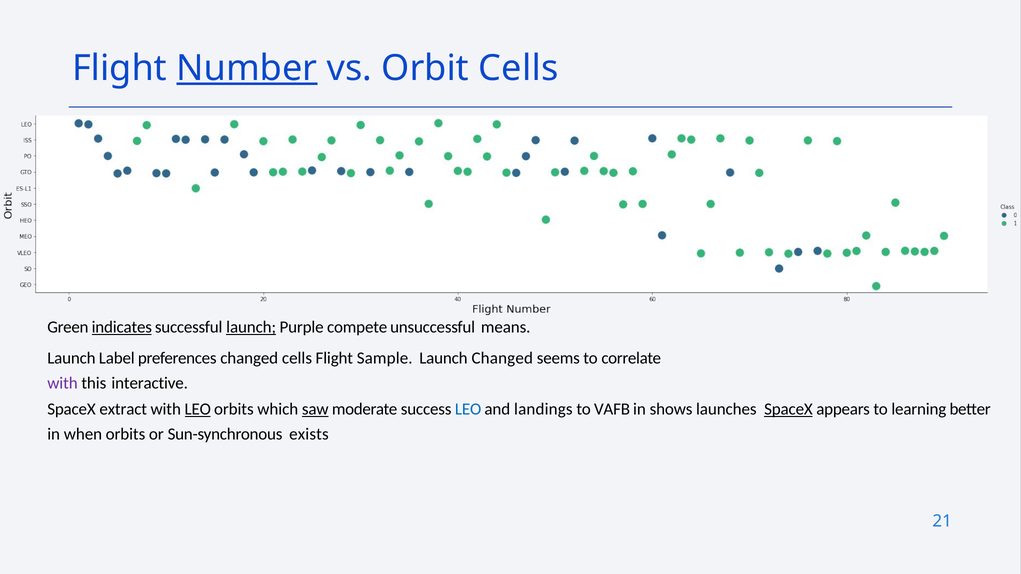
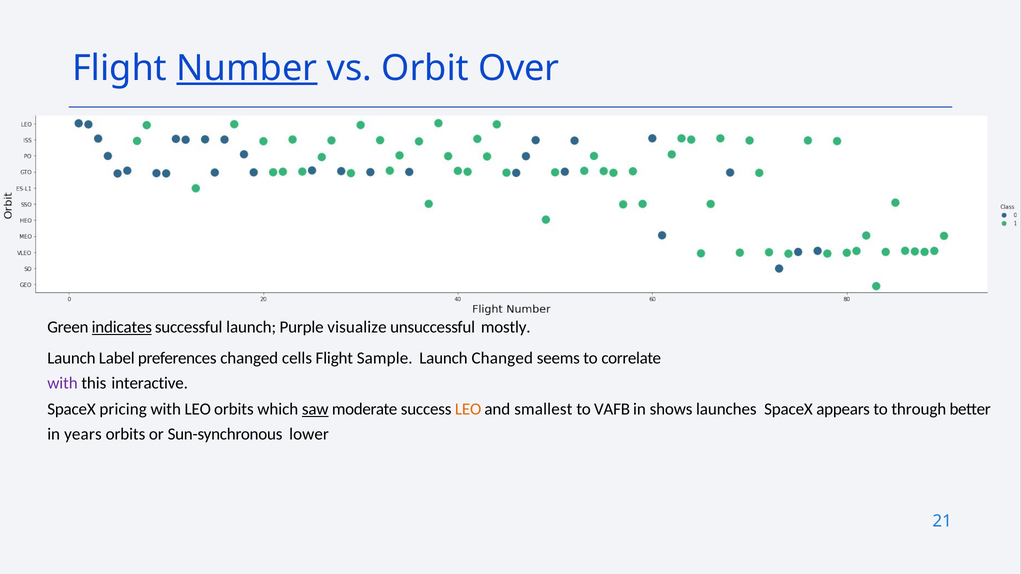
Orbit Cells: Cells -> Over (519, 68)
launch underline: present -> none (251, 327)
compete: compete -> visualize (357, 327)
means: means -> mostly (506, 327)
extract: extract -> pricing (123, 409)
LEO underline: present -> none (198, 409)
LEO colour: blue -> orange (468, 409)
landings: landings -> smallest (543, 409)
SpaceX underline: present -> none (788, 409)
learning: learning -> through (919, 409)
when: when -> years (83, 434)
exists: exists -> lower (309, 434)
